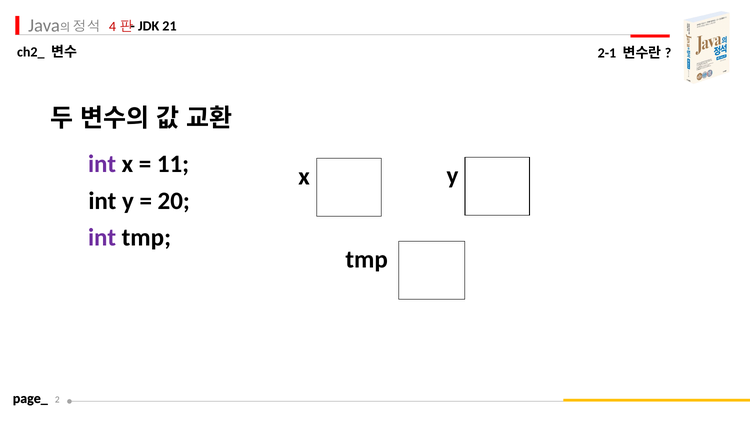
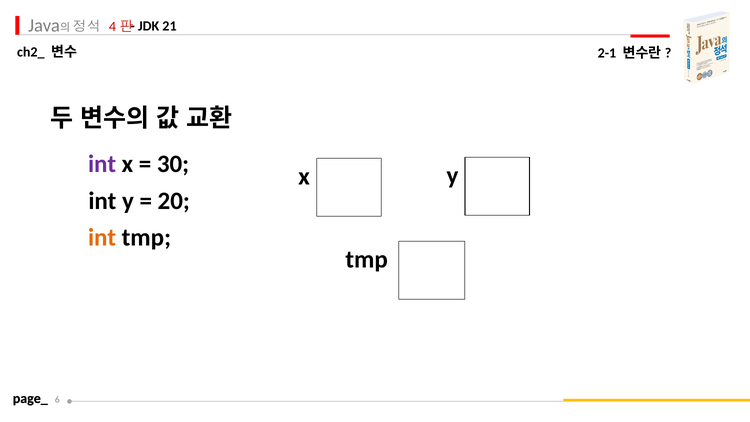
11: 11 -> 30 (173, 164)
int colour: purple -> orange (102, 237)
2: 2 -> 6 (57, 399)
